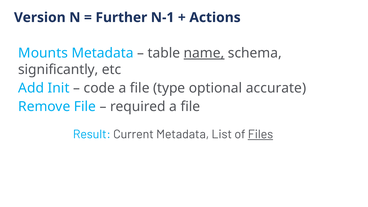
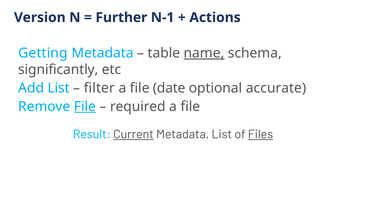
Mounts: Mounts -> Getting (43, 53)
Add Init: Init -> List (59, 88)
code: code -> filter (99, 88)
type: type -> date (169, 88)
File underline: none -> present (85, 106)
Current underline: none -> present (133, 134)
